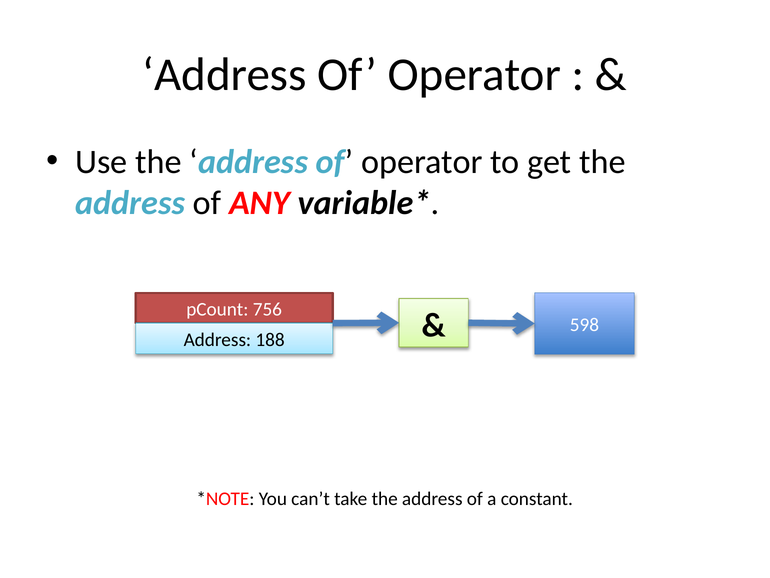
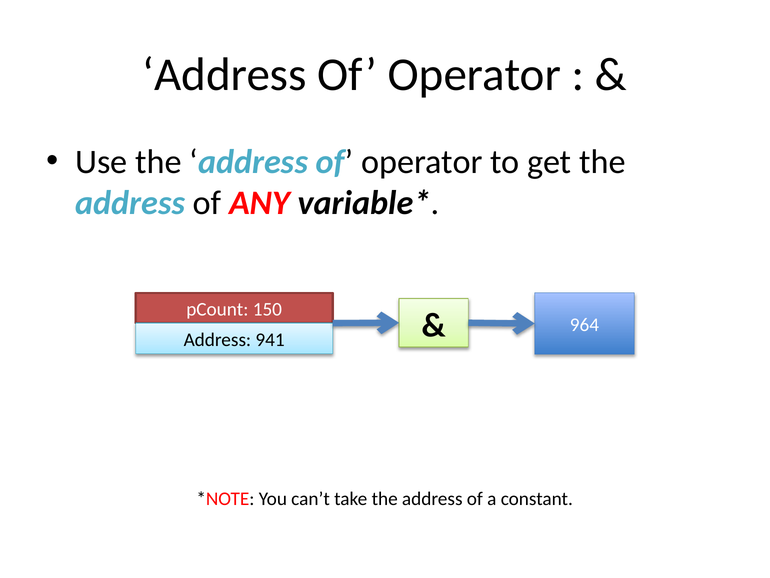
756: 756 -> 150 (267, 309)
188: 188 -> 941 (270, 339)
598: 598 -> 964 (584, 325)
